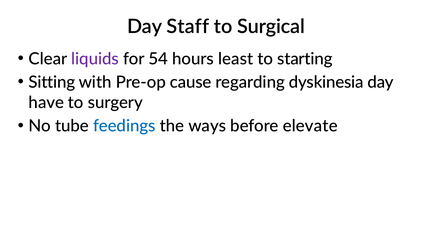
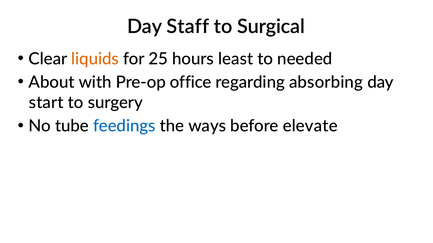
liquids colour: purple -> orange (95, 59)
54: 54 -> 25 (158, 59)
starting: starting -> needed (305, 59)
Sitting: Sitting -> About (52, 83)
cause: cause -> office (191, 83)
dyskinesia: dyskinesia -> absorbing (326, 83)
have: have -> start (46, 103)
